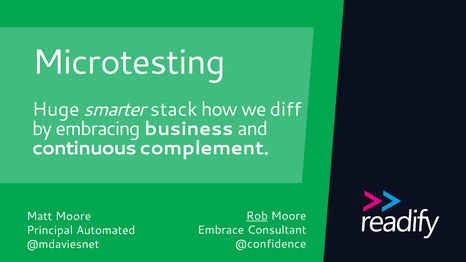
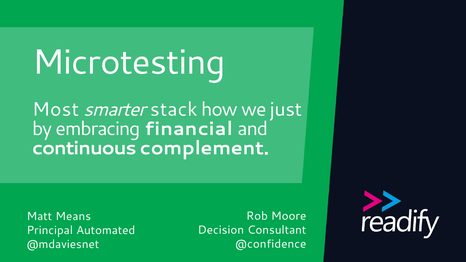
Huge: Huge -> Most (56, 109)
diff: diff -> just (286, 109)
business: business -> financial (189, 129)
Rob underline: present -> none (257, 216)
Matt Moore: Moore -> Means (73, 217)
Embrace: Embrace -> Decision (221, 230)
